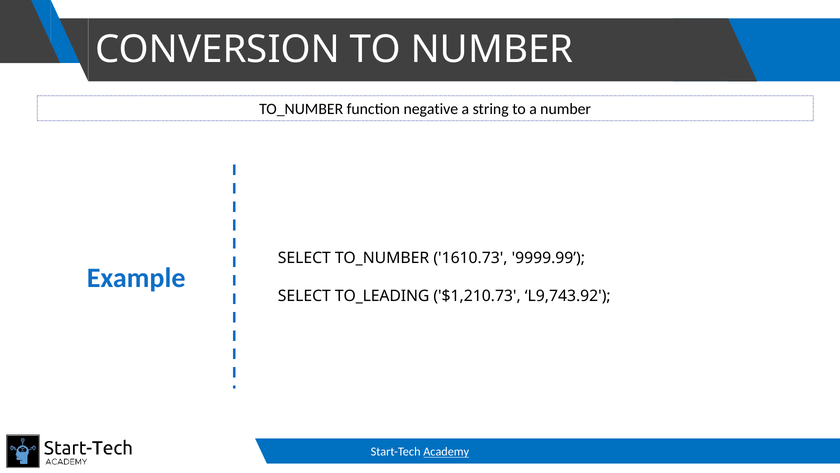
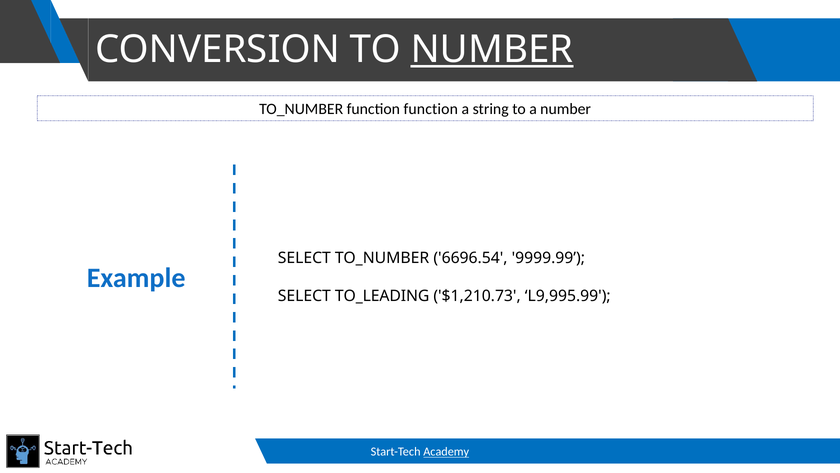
NUMBER underline: none -> present (492, 50)
function negative: negative -> function (431, 109)
1610.73: 1610.73 -> 6696.54 (470, 258)
L9,743.92: L9,743.92 -> L9,995.99 (568, 296)
